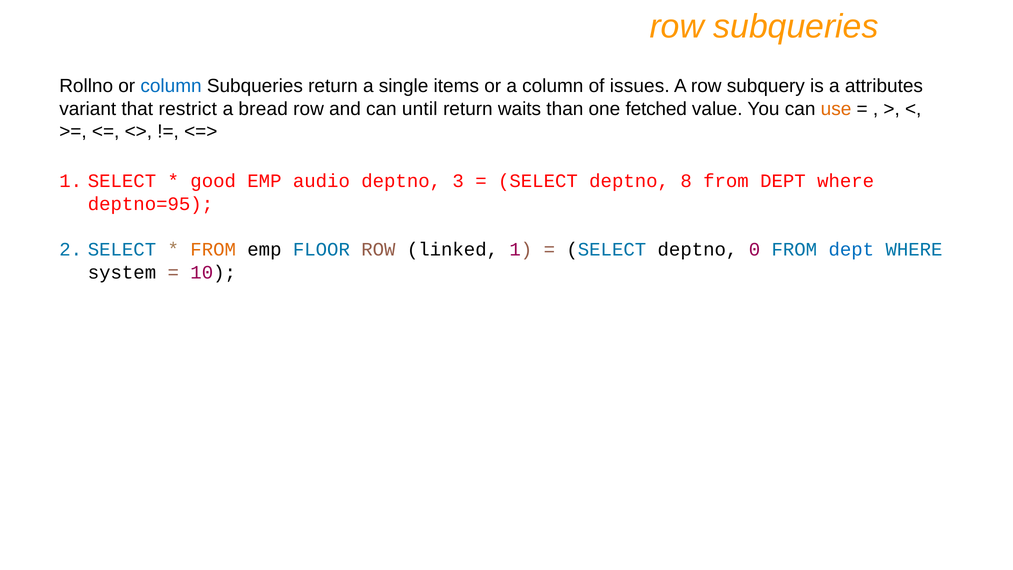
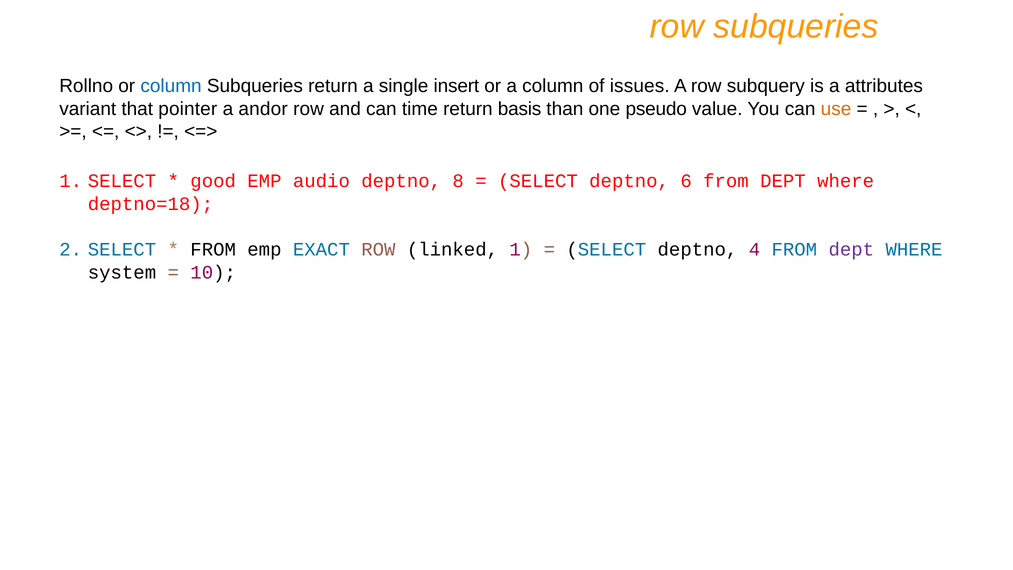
items: items -> insert (456, 86)
restrict: restrict -> pointer (188, 109)
bread: bread -> andor (263, 109)
until: until -> time (420, 109)
waits: waits -> basis (520, 109)
fetched: fetched -> pseudo (656, 109)
3: 3 -> 8 (458, 181)
8: 8 -> 6 (686, 181)
deptno=95: deptno=95 -> deptno=18 (150, 204)
FROM colour: orange -> black (213, 249)
FLOOR: FLOOR -> EXACT (321, 249)
0: 0 -> 4 (754, 249)
dept colour: blue -> purple (851, 249)
